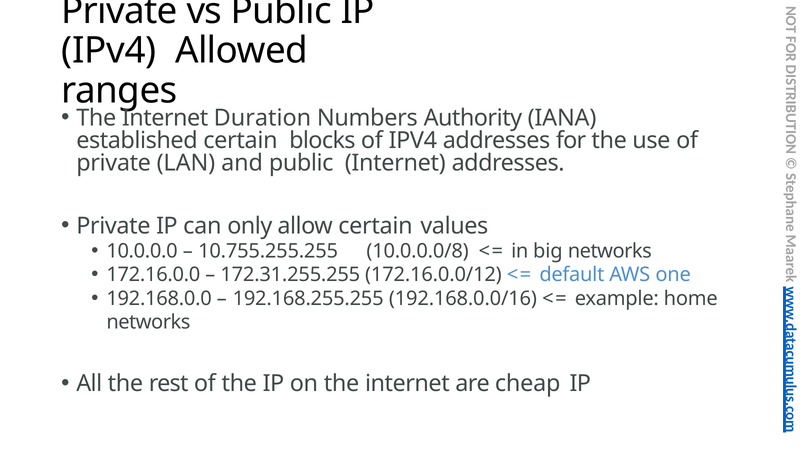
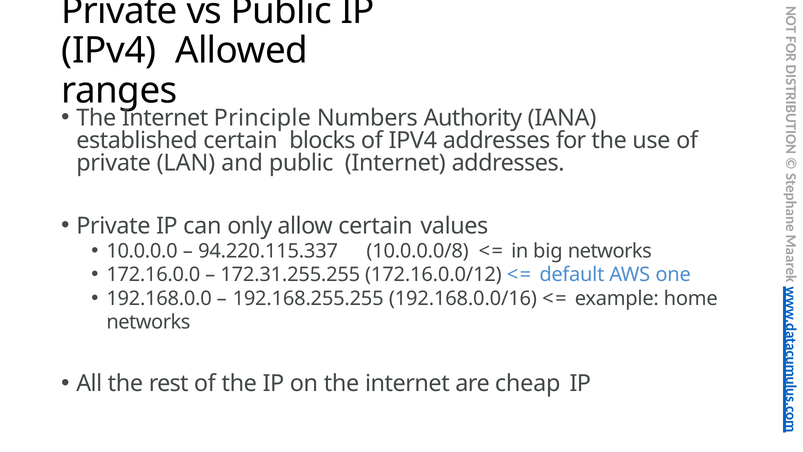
Duration: Duration -> Principle (262, 118)
10.755.255.255: 10.755.255.255 -> 94.220.115.337 (268, 251)
